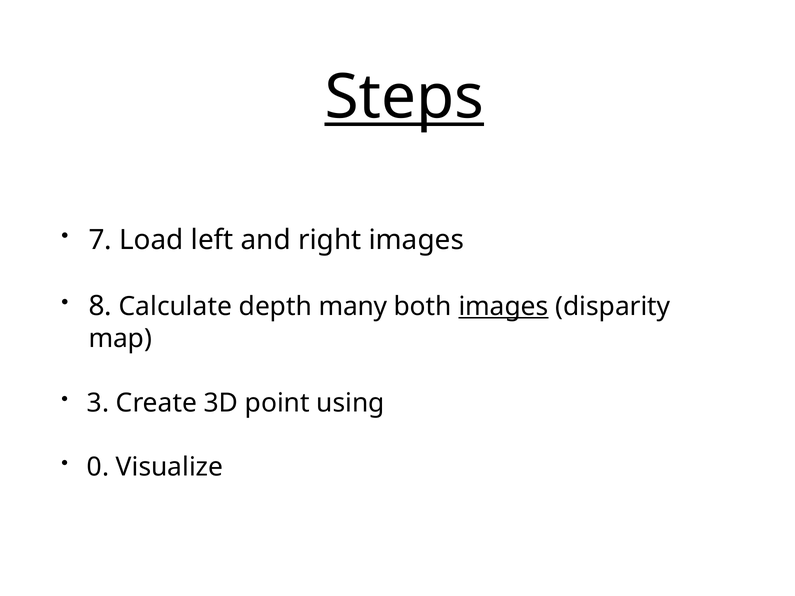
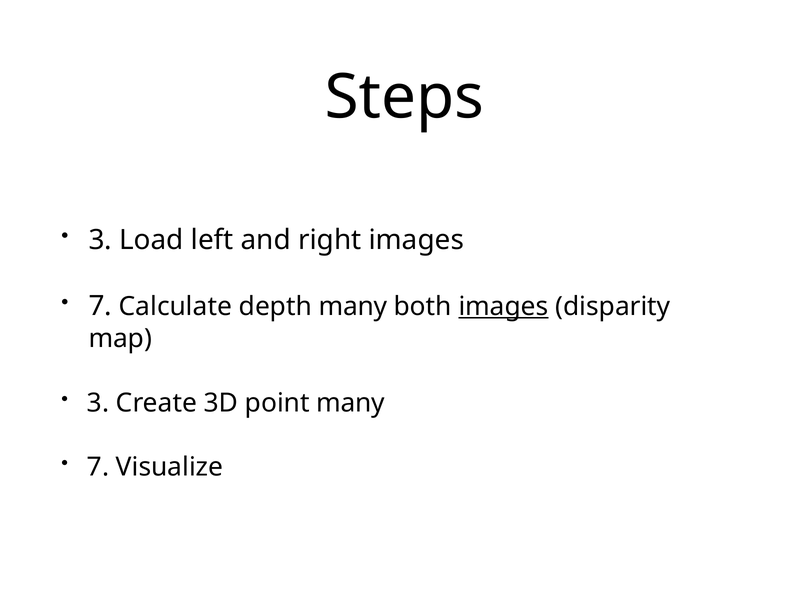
Steps underline: present -> none (404, 98)
7: 7 -> 3 (100, 240)
8: 8 -> 7 (100, 306)
point using: using -> many (351, 403)
0: 0 -> 7 (98, 467)
